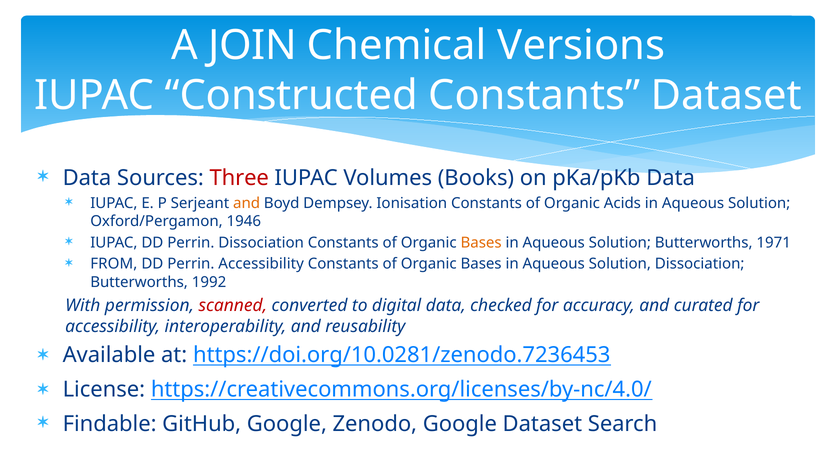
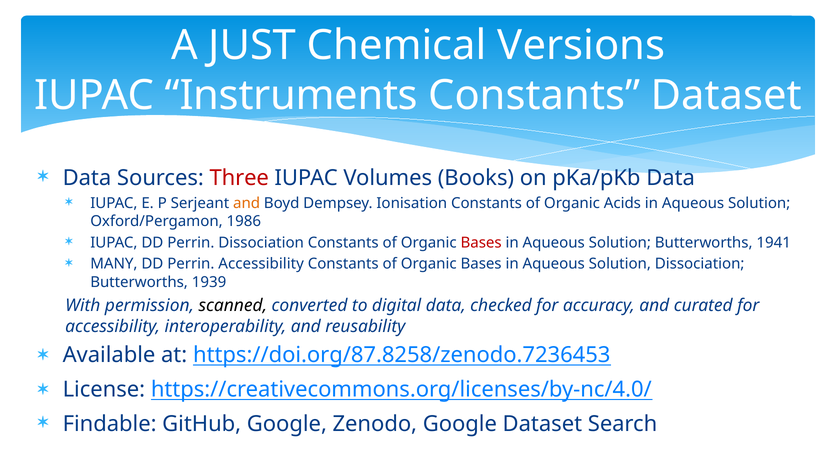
JOIN: JOIN -> JUST (252, 46)
Constructed: Constructed -> Instruments (291, 96)
1946: 1946 -> 1986 (244, 221)
Bases colour: orange -> red (481, 242)
1971: 1971 -> 1941 (774, 242)
FROM: FROM -> MANY (114, 264)
1992: 1992 -> 1939 (209, 282)
scanned colour: red -> black (233, 305)
https://doi.org/10.0281/zenodo.7236453: https://doi.org/10.0281/zenodo.7236453 -> https://doi.org/87.8258/zenodo.7236453 (402, 355)
